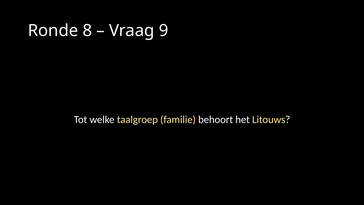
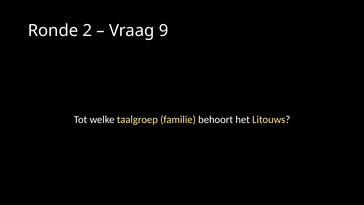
8: 8 -> 2 (87, 31)
